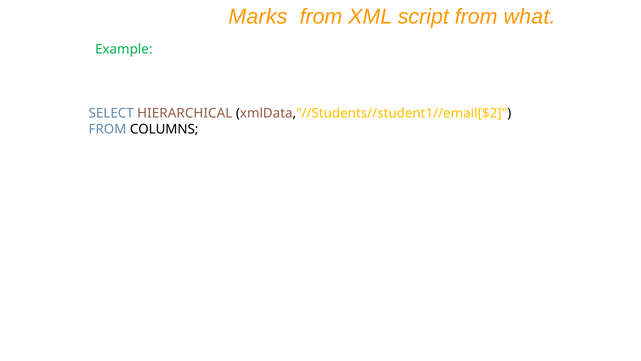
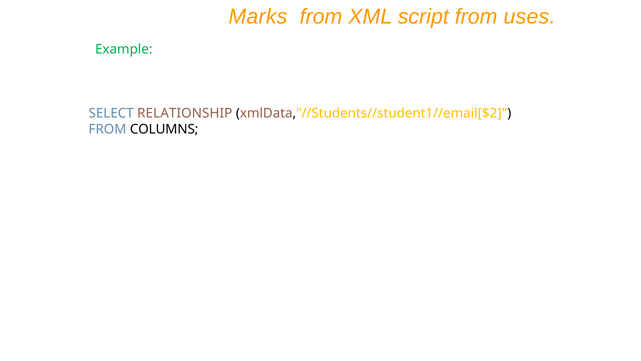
what: what -> uses (529, 17)
HIERARCHICAL: HIERARCHICAL -> RELATIONSHIP (185, 113)
